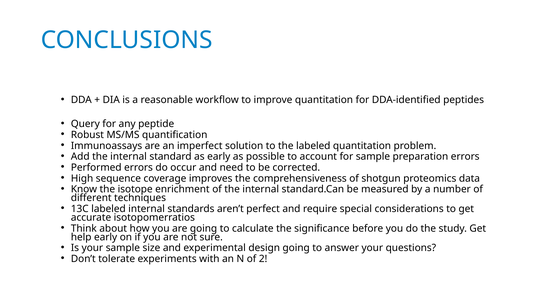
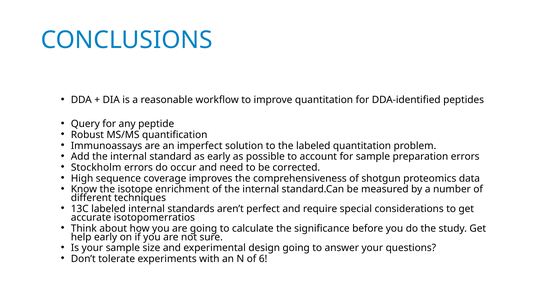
Performed: Performed -> Stockholm (96, 167)
2: 2 -> 6 (263, 259)
